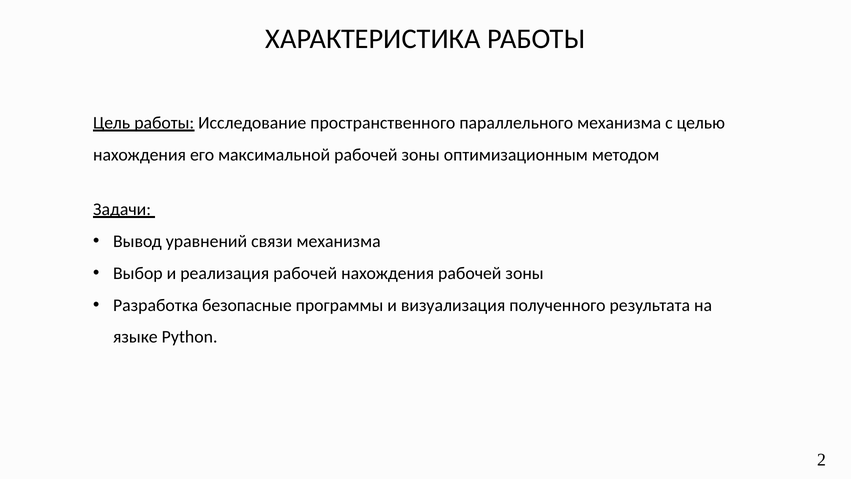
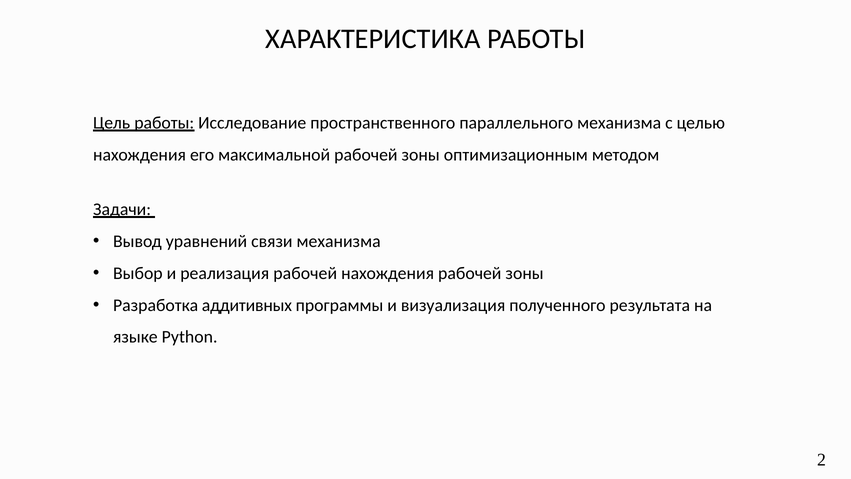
безопасные: безопасные -> аддитивных (247, 305)
